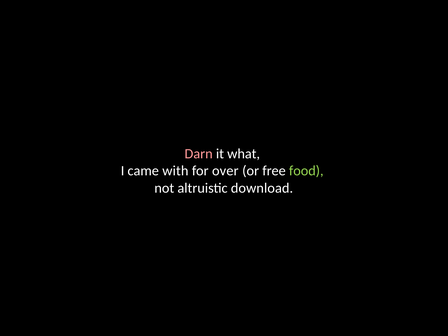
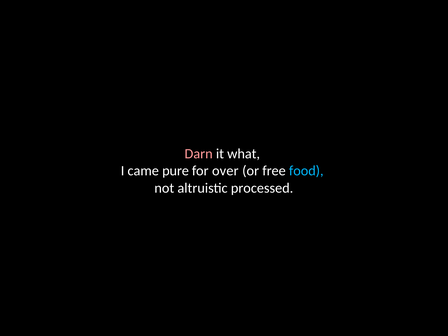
with: with -> pure (176, 171)
food colour: light green -> light blue (306, 171)
download: download -> processed (262, 188)
